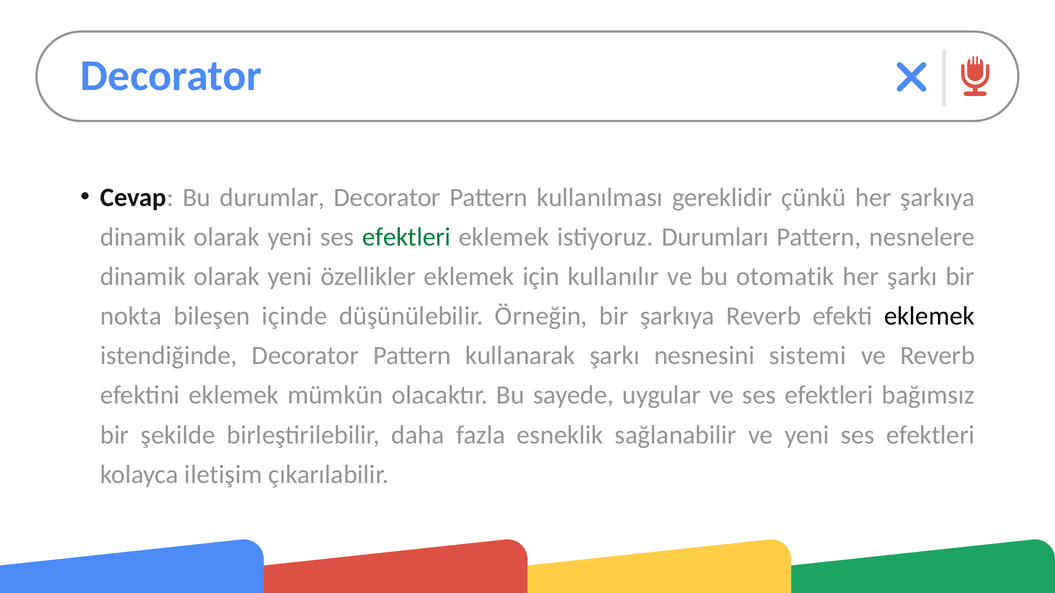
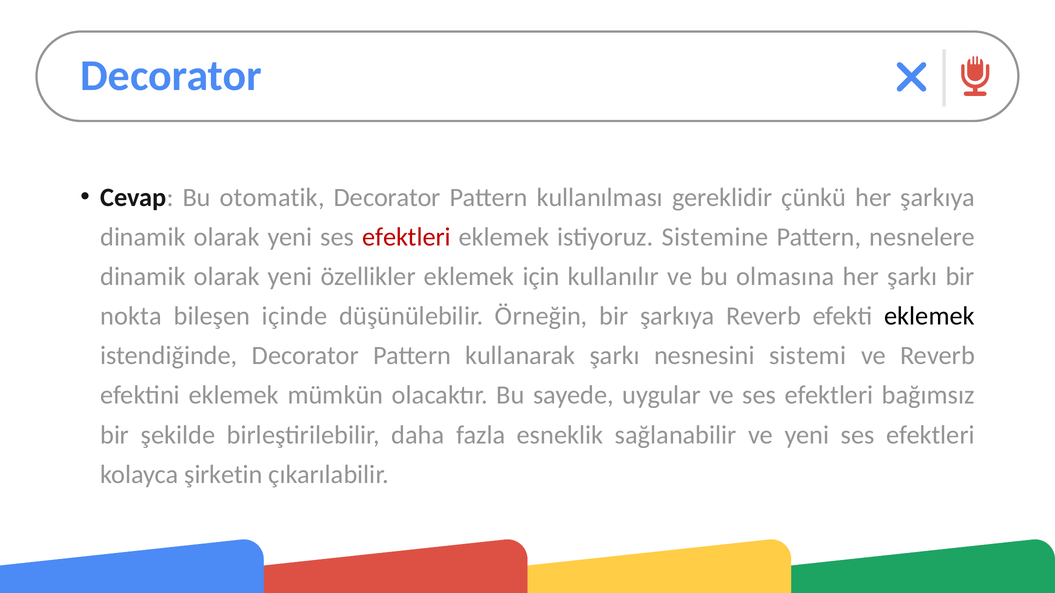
durumlar: durumlar -> otomatik (272, 198)
efektleri colour: green -> red (406, 237)
Durumları: Durumları -> Sistemine (715, 237)
otomatik: otomatik -> olmasına (785, 277)
iletişim: iletişim -> şirketin (224, 475)
